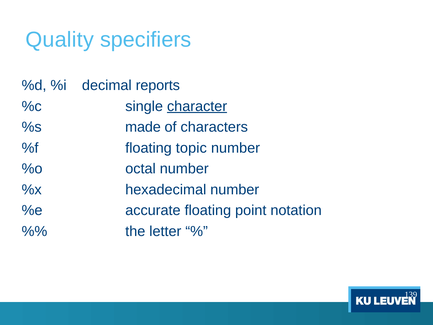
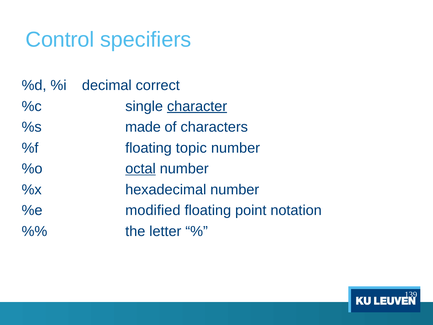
Quality: Quality -> Control (60, 40)
reports: reports -> correct (158, 85)
octal underline: none -> present (141, 169)
accurate: accurate -> modified (153, 210)
